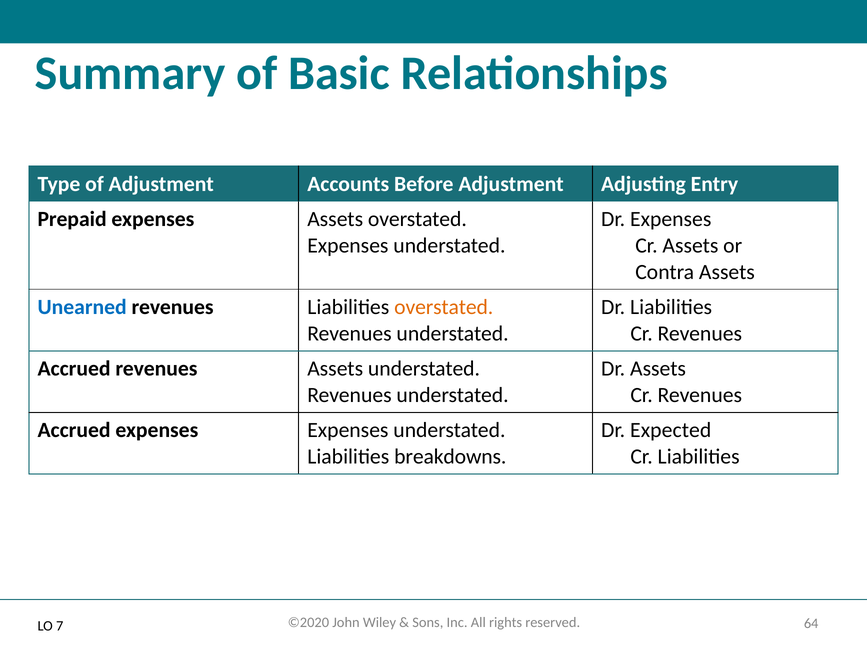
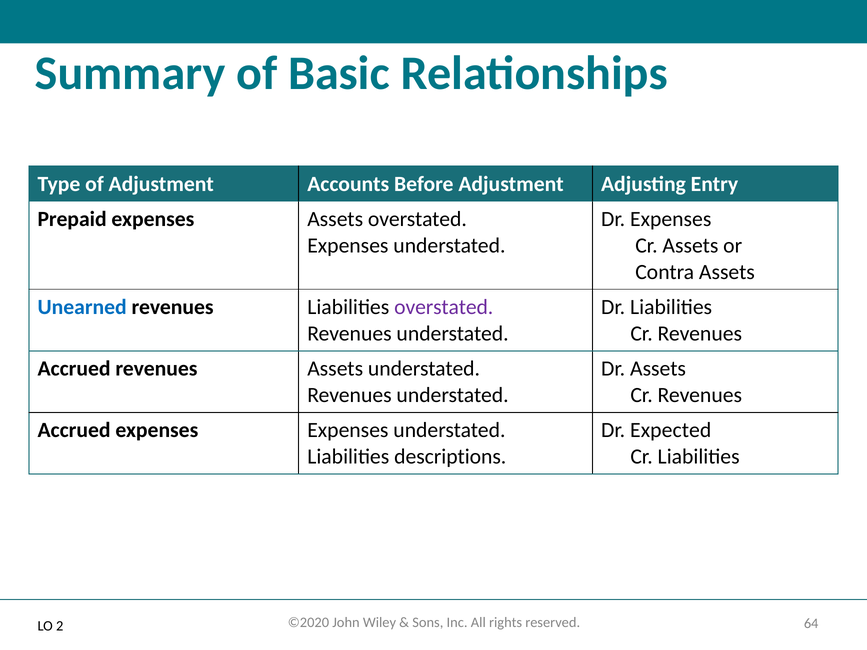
overstated colour: orange -> purple (444, 307)
breakdowns: breakdowns -> descriptions (450, 457)
7: 7 -> 2 (60, 626)
